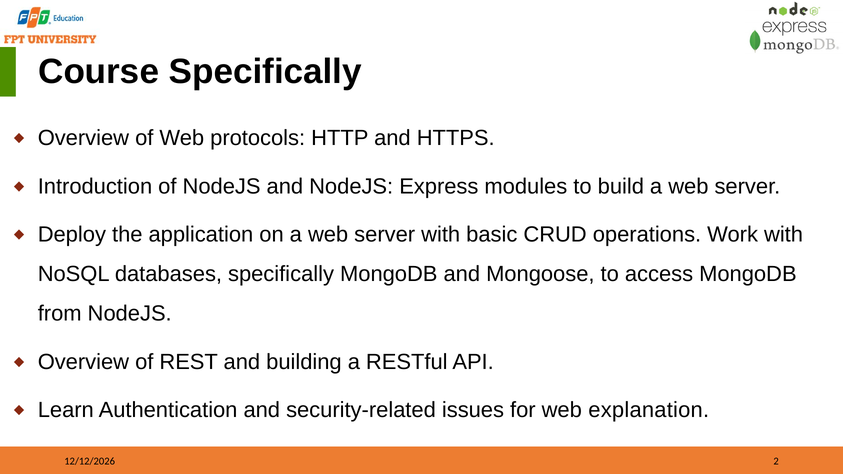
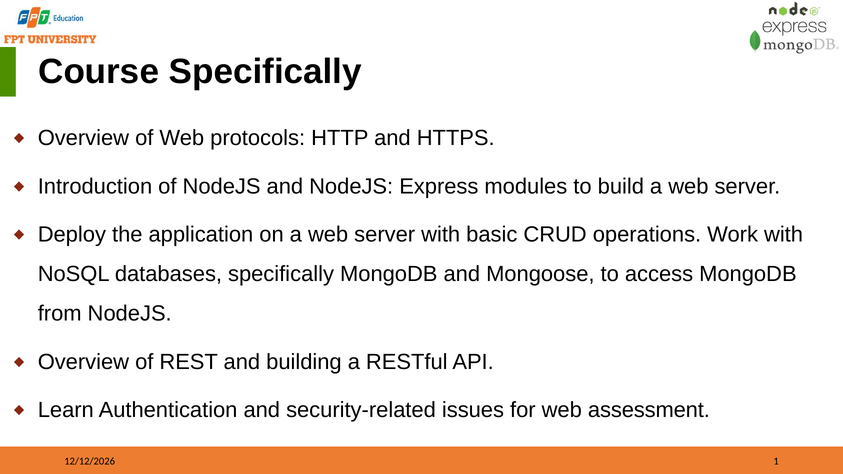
explanation: explanation -> assessment (649, 410)
2: 2 -> 1 (776, 461)
